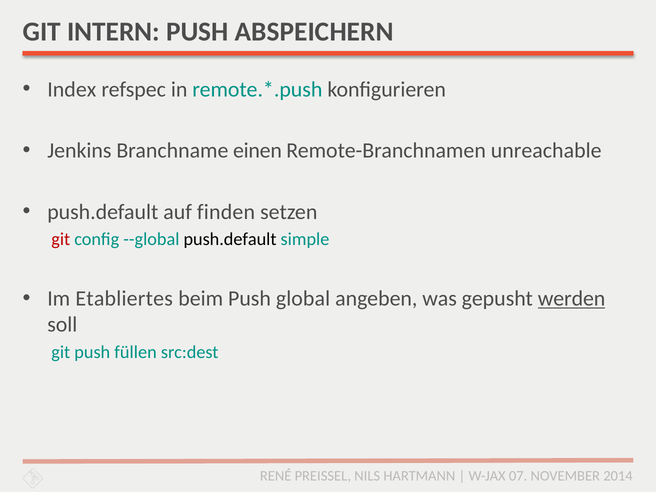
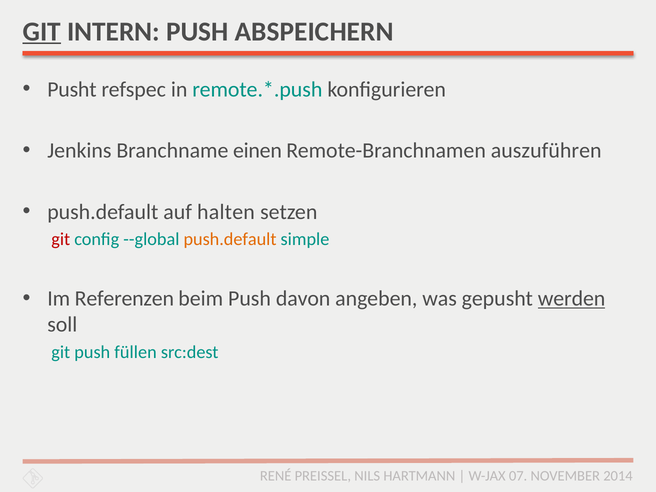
GIT underline: none -> present (42, 32)
Index: Index -> Pusht (72, 89)
unreachable: unreachable -> auszuführen (546, 151)
finden: finden -> halten (226, 212)
push.default colour: black -> orange (230, 239)
Etabliertes: Etabliertes -> Referenzen (124, 299)
global: global -> davon (303, 299)
